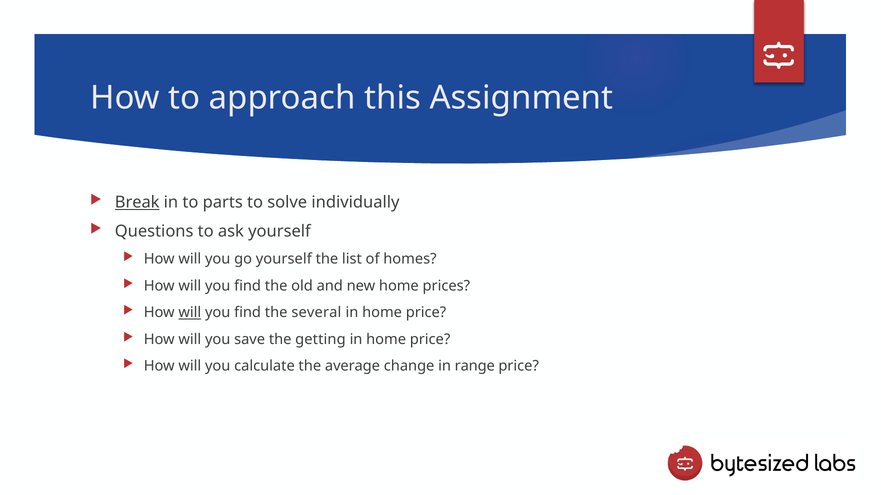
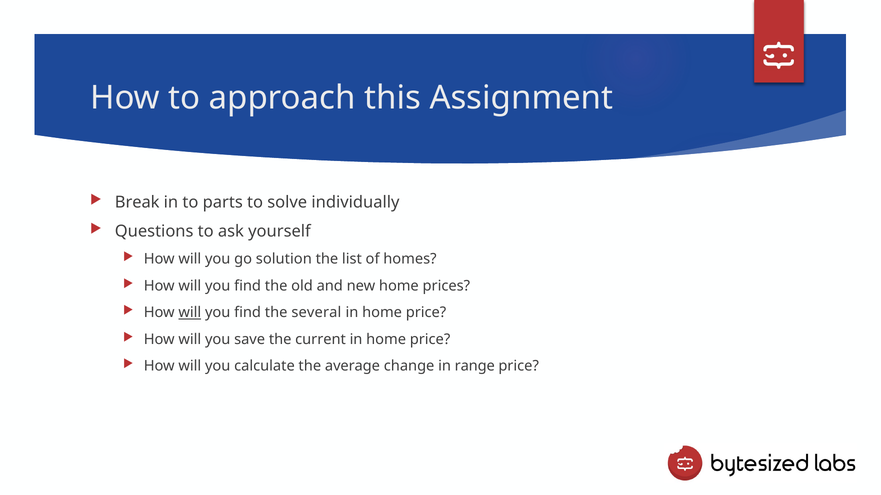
Break underline: present -> none (137, 203)
go yourself: yourself -> solution (284, 259)
getting: getting -> current (321, 340)
